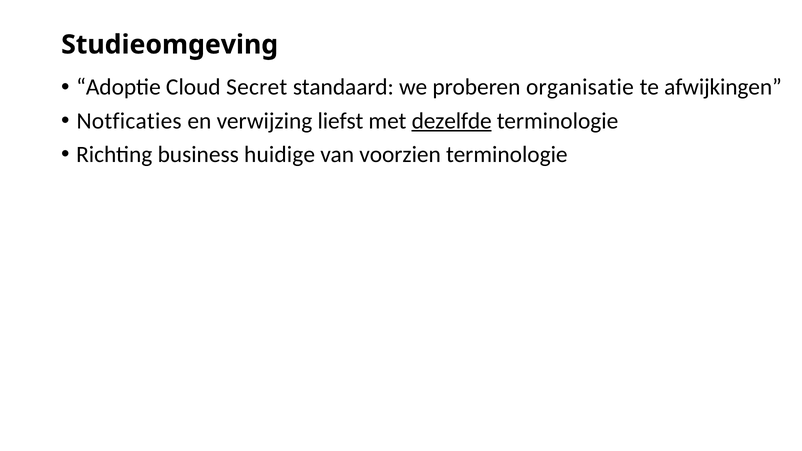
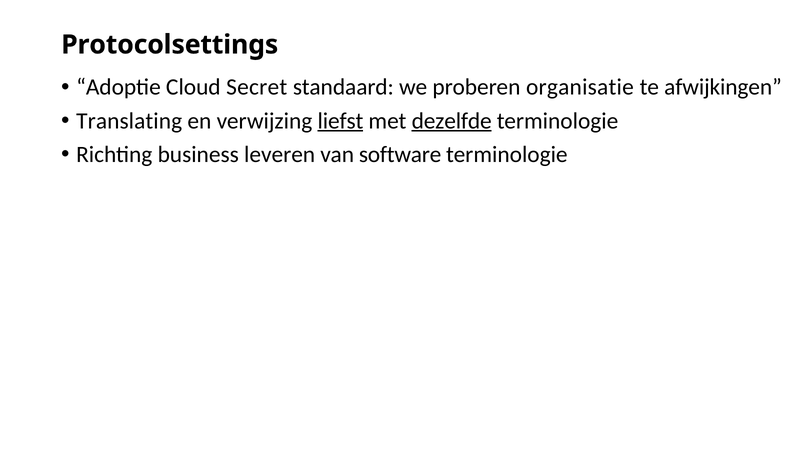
Studieomgeving: Studieomgeving -> Protocolsettings (170, 45)
Notficaties: Notficaties -> Translating (129, 121)
liefst underline: none -> present (340, 121)
huidige: huidige -> leveren (280, 154)
voorzien: voorzien -> software (400, 154)
